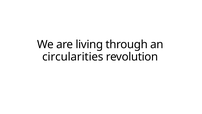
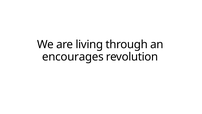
circularities: circularities -> encourages (73, 57)
